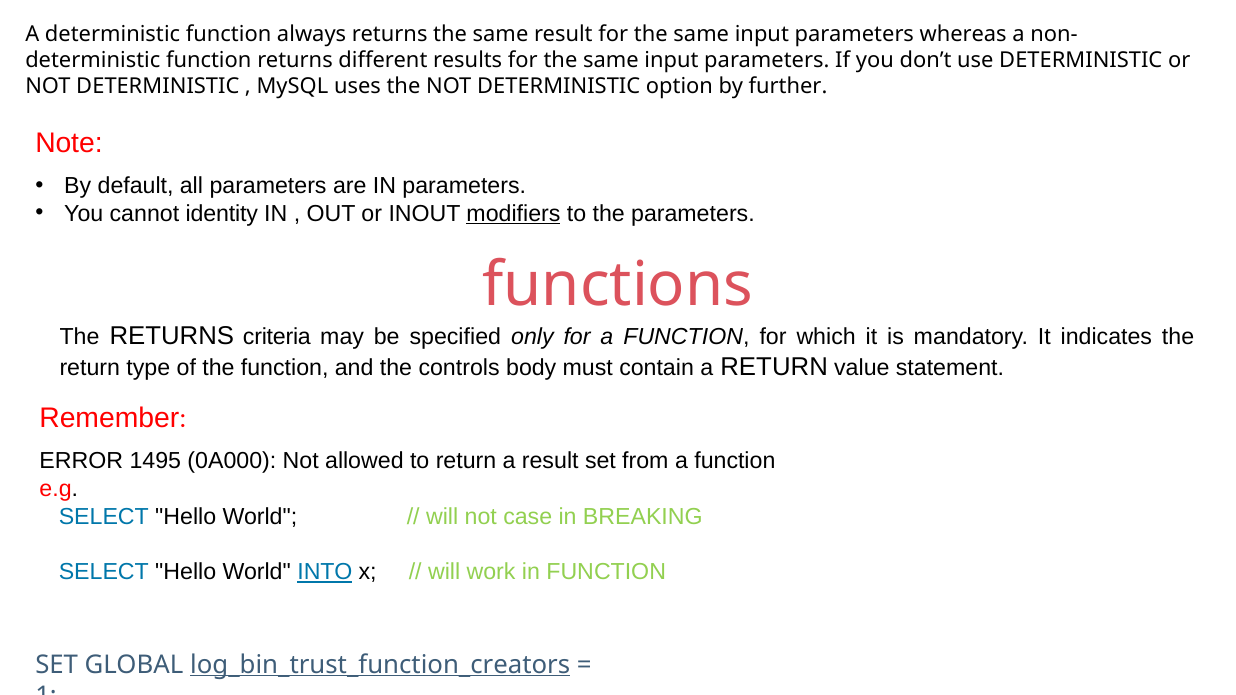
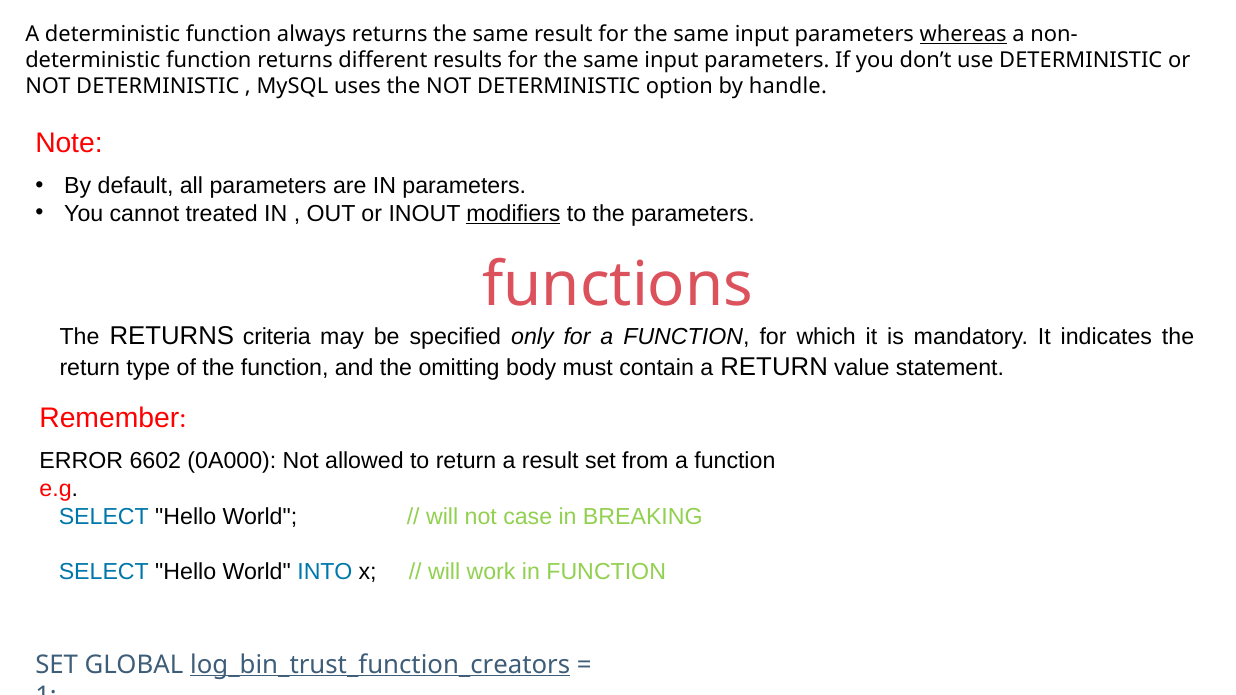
whereas underline: none -> present (963, 34)
further: further -> handle (788, 87)
identity: identity -> treated (222, 214)
controls: controls -> omitting (459, 368)
1495: 1495 -> 6602 (155, 461)
INTO underline: present -> none (325, 572)
